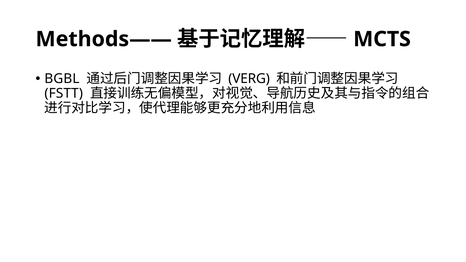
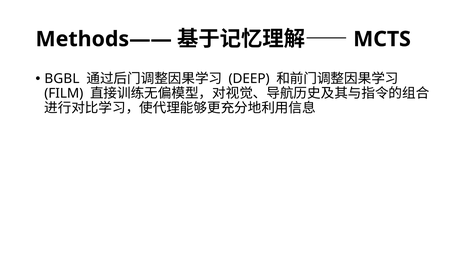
VERG: VERG -> DEEP (249, 79)
FSTT: FSTT -> FILM (64, 93)
